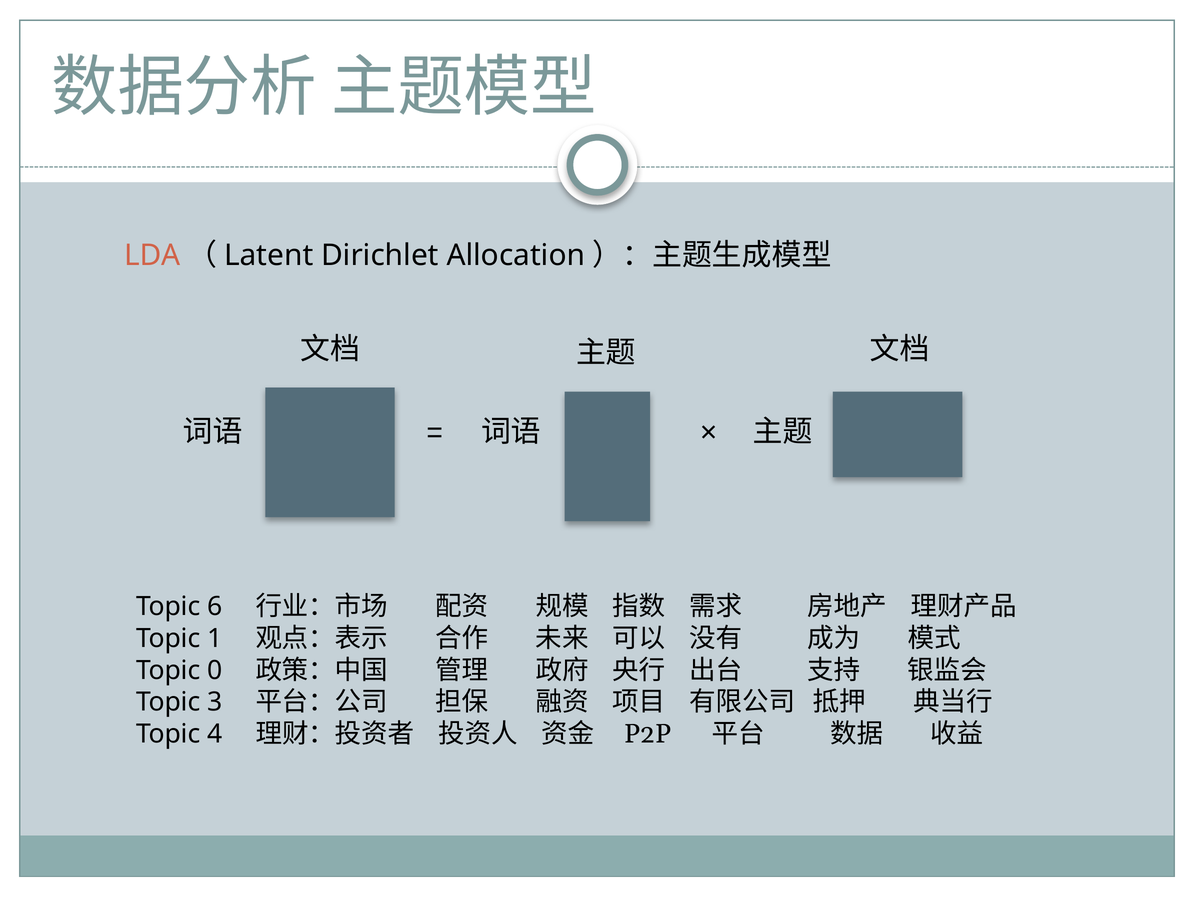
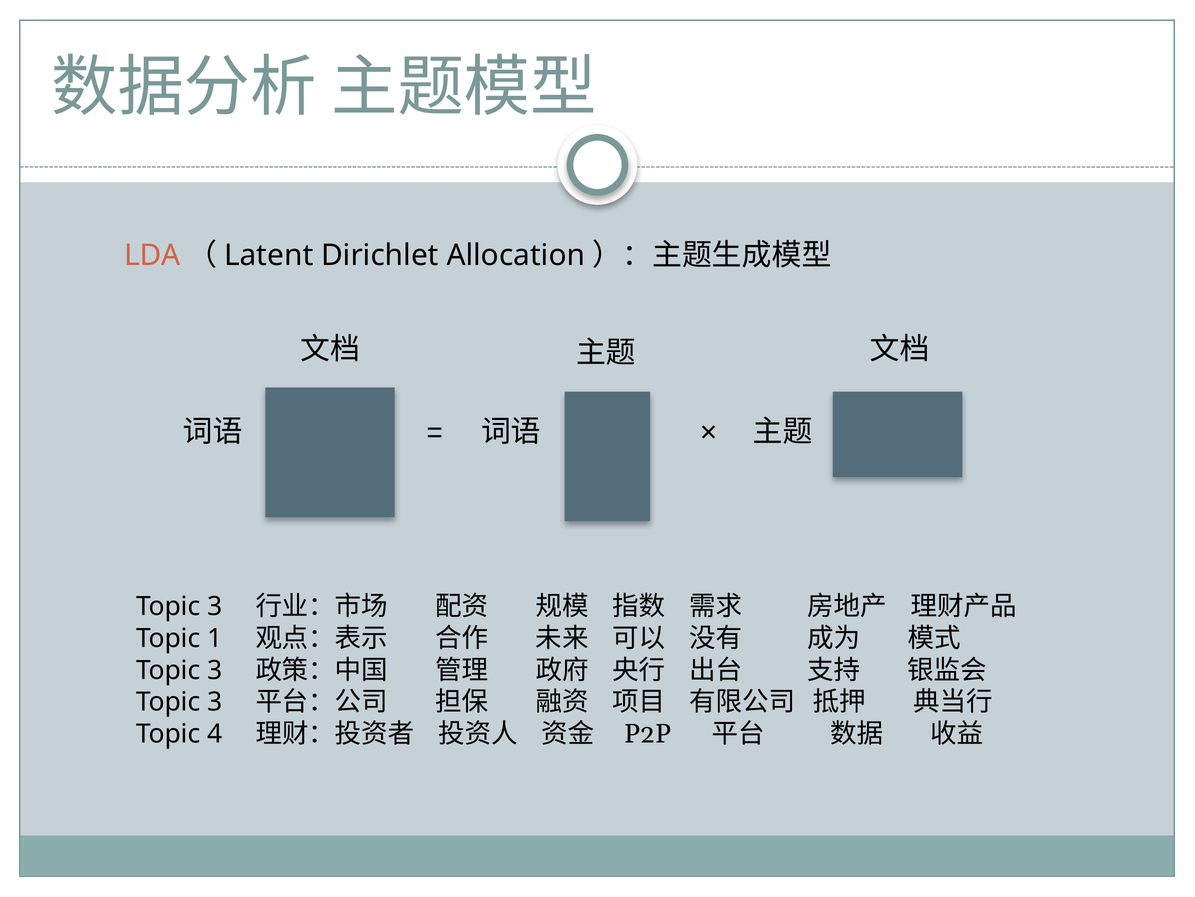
6: 6 -> 3 (215, 606)
0: 0 -> 3 (215, 670)
